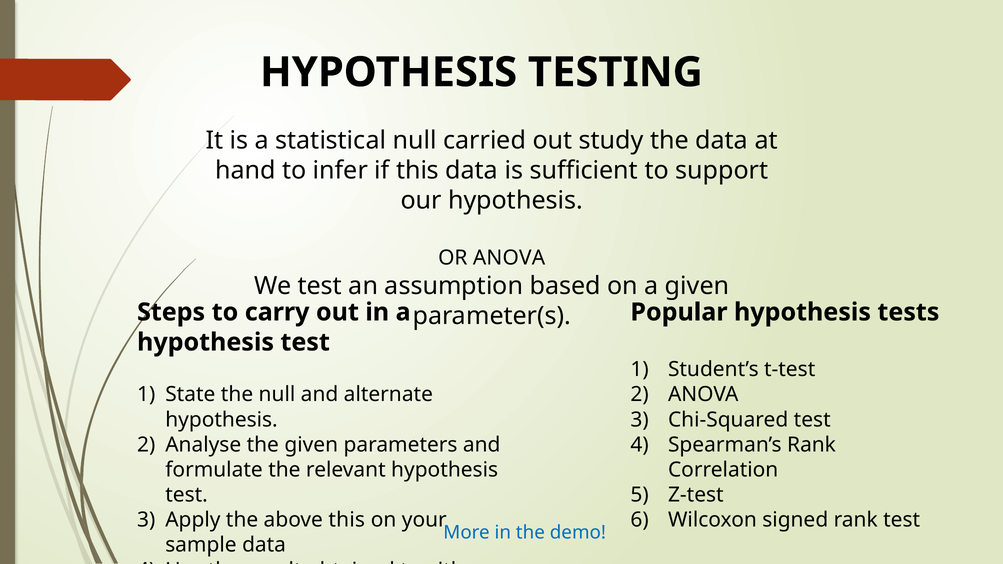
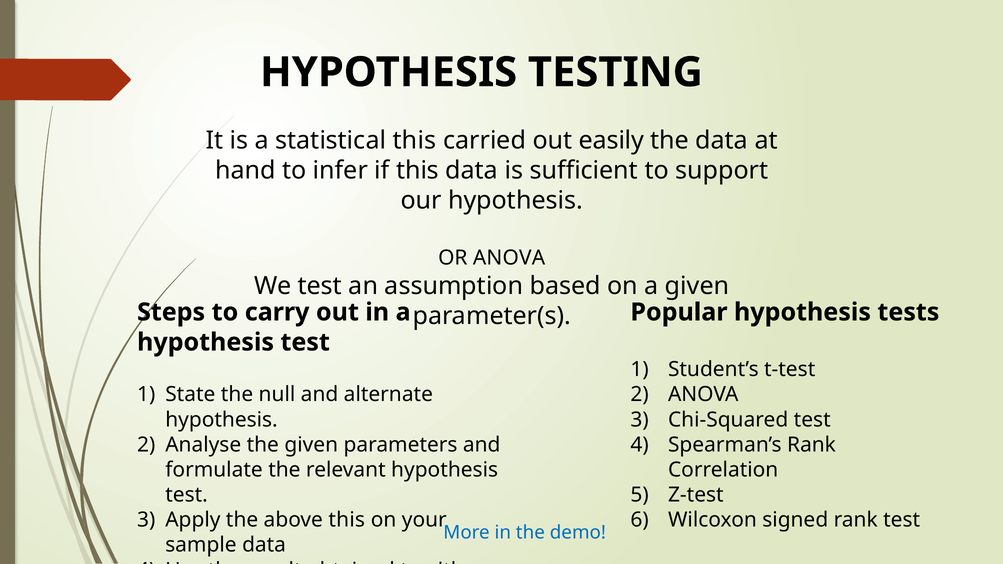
statistical null: null -> this (415, 140)
study: study -> easily (611, 140)
